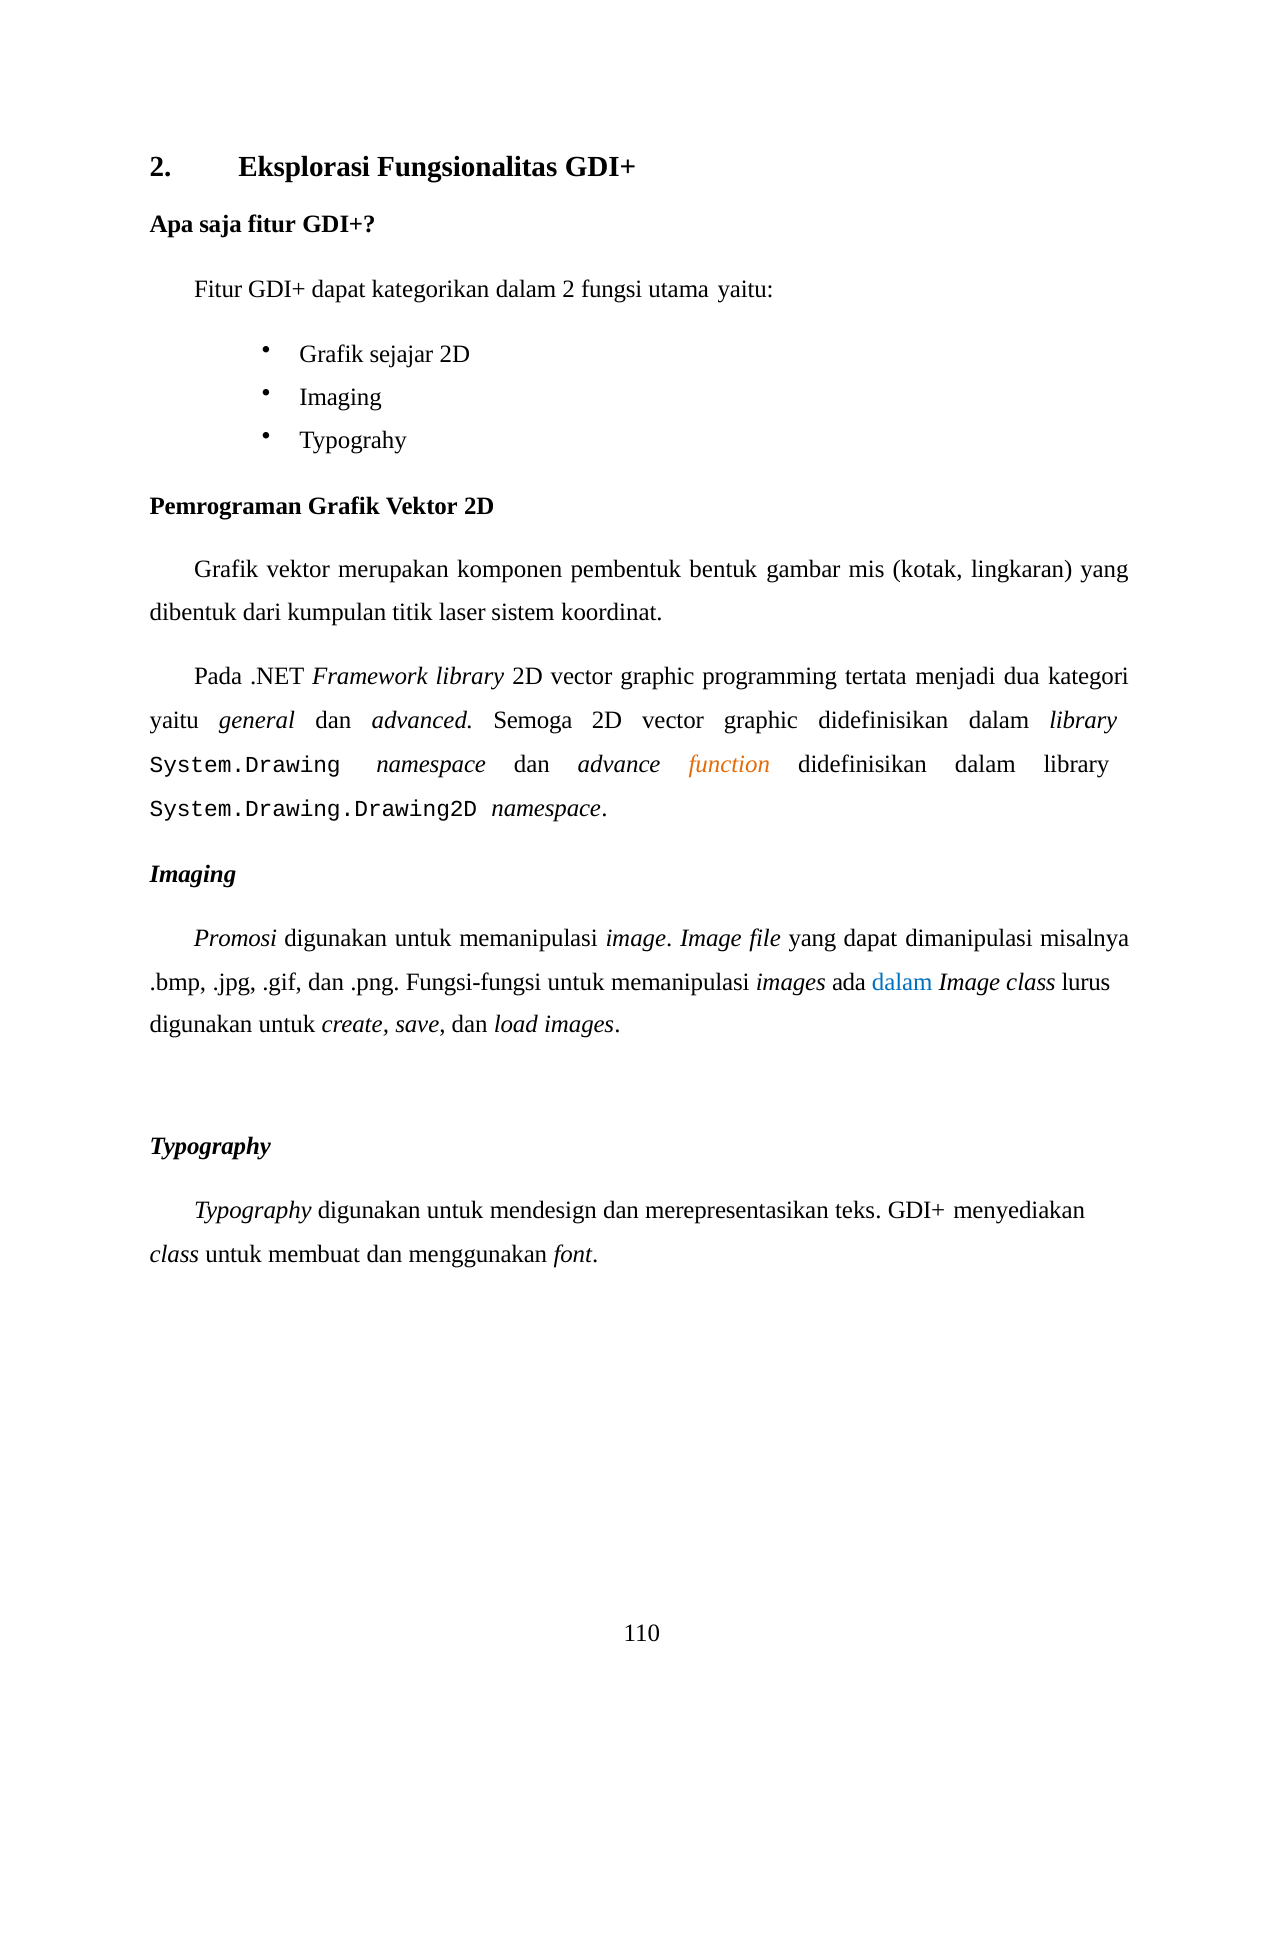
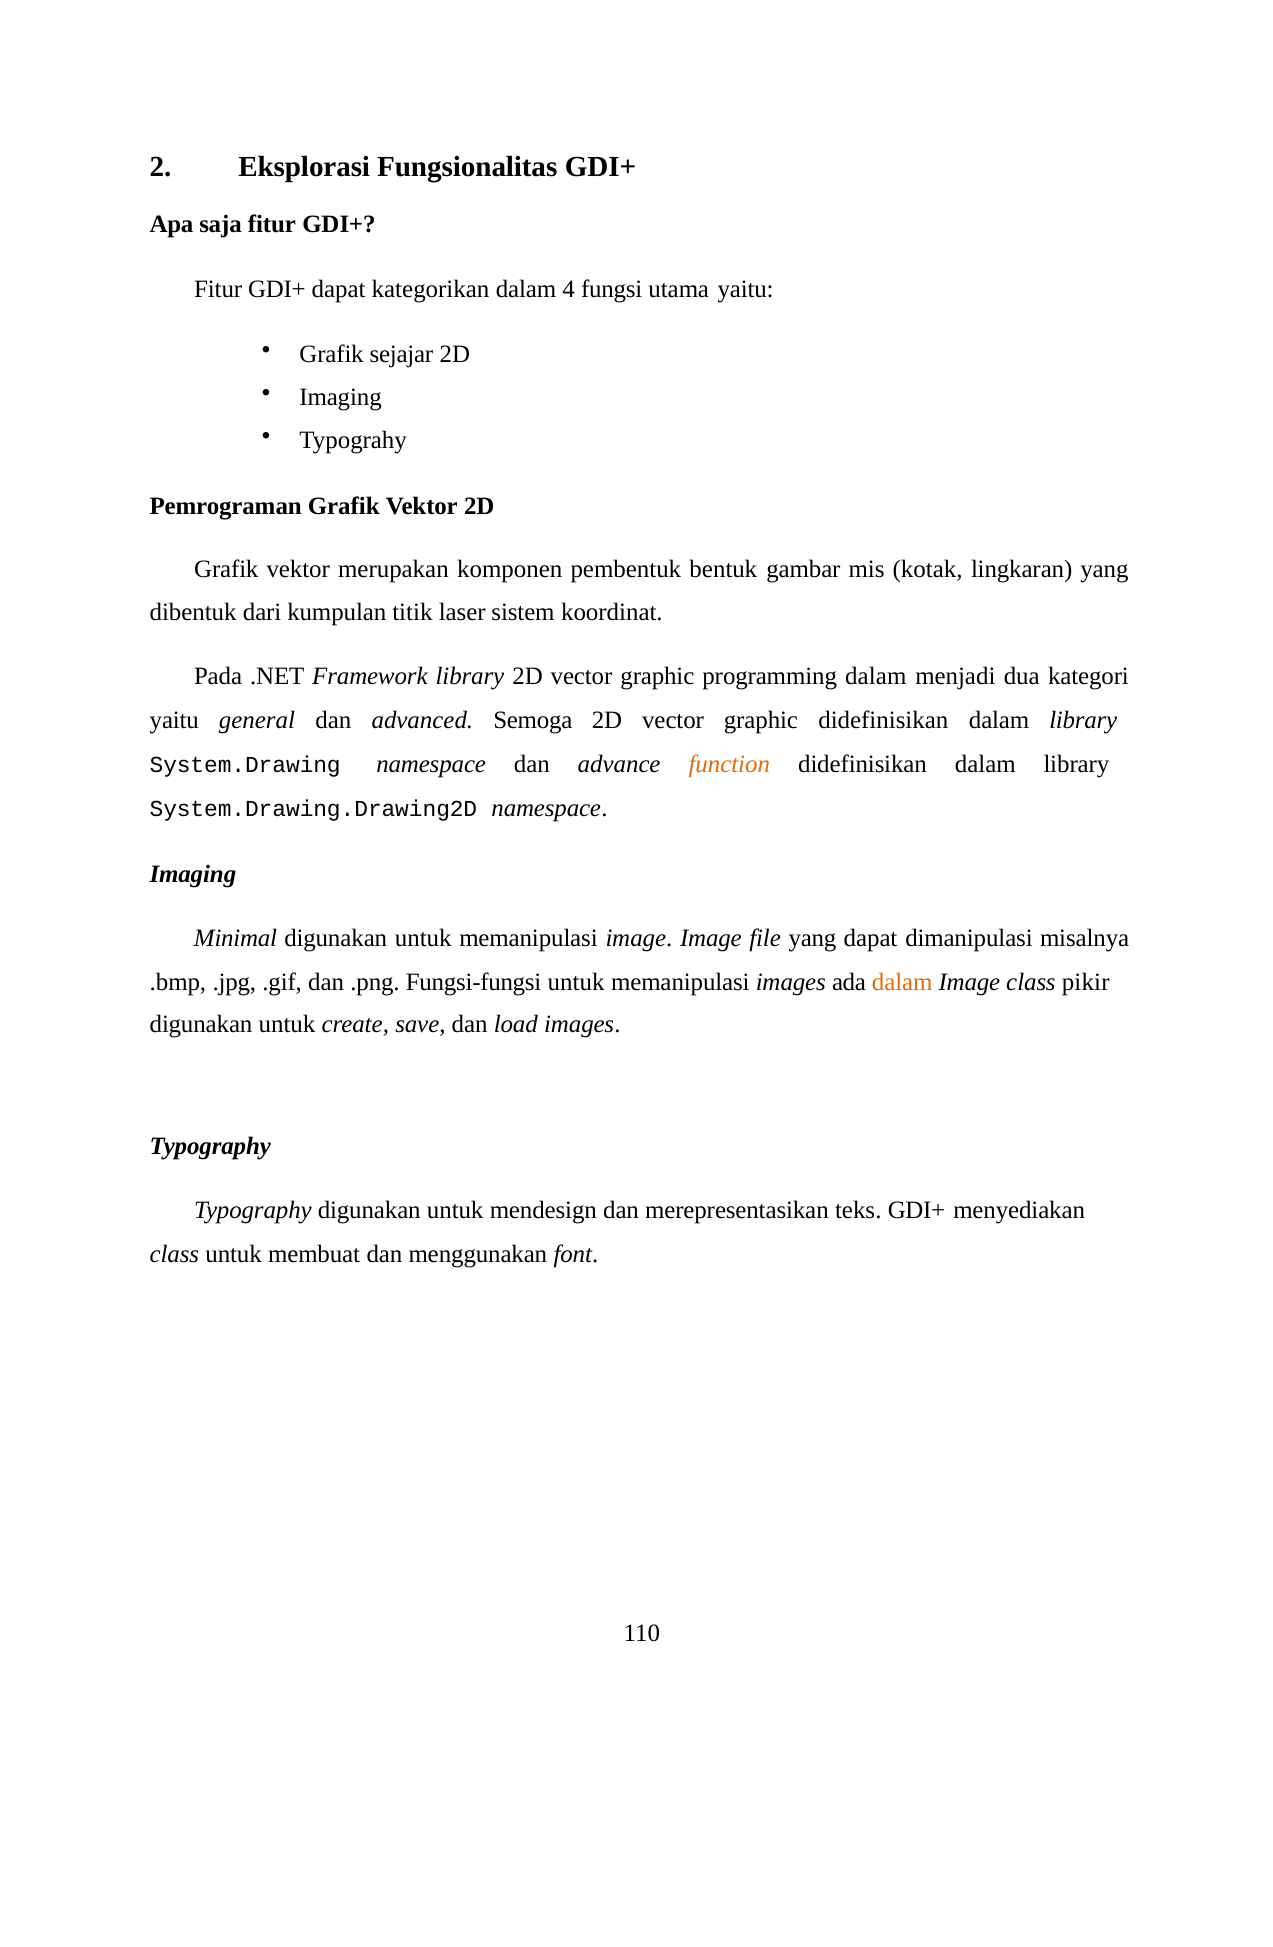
dalam 2: 2 -> 4 (569, 289)
programming tertata: tertata -> dalam (876, 676)
Promosi: Promosi -> Minimal (235, 939)
dalam colour: blue -> orange (902, 982)
lurus: lurus -> pikir (1086, 982)
